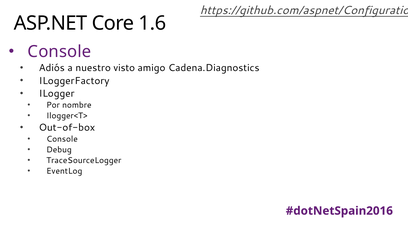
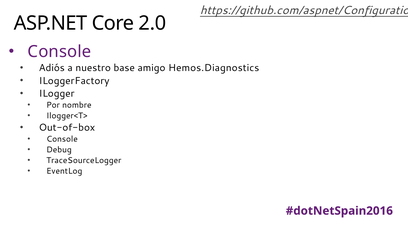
1.6: 1.6 -> 2.0 (152, 23)
visto: visto -> base (124, 68)
Cadena.Diagnostics: Cadena.Diagnostics -> Hemos.Diagnostics (214, 68)
